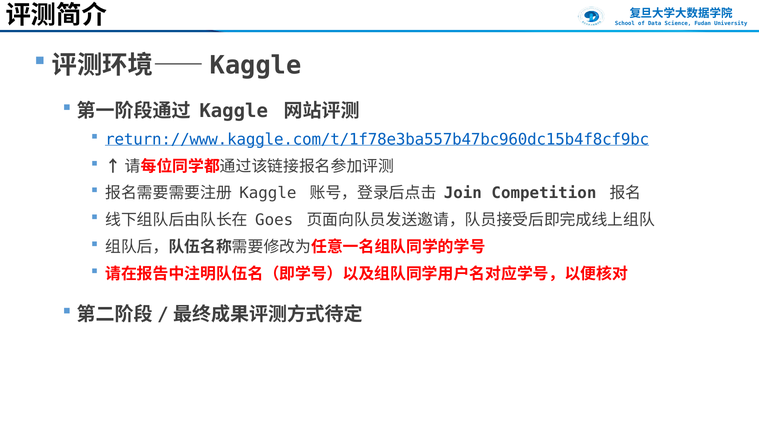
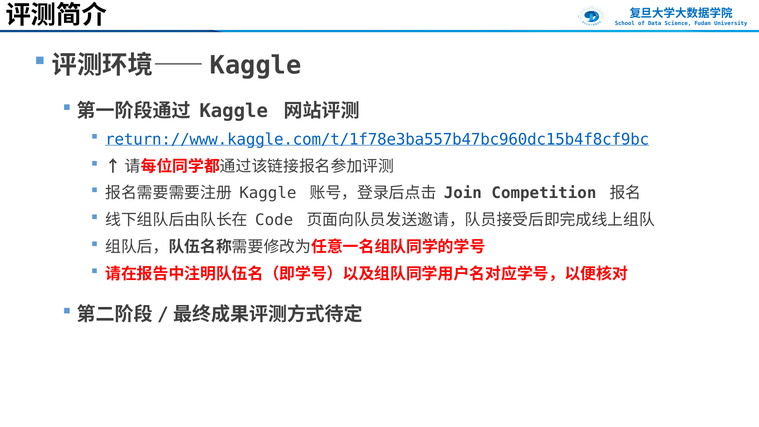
Goes: Goes -> Code (274, 220)
